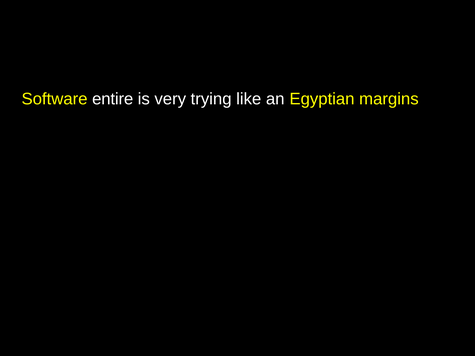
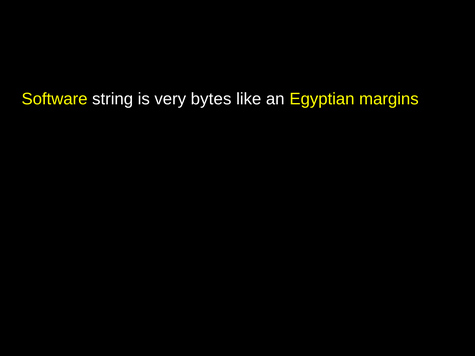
entire: entire -> string (113, 99)
trying: trying -> bytes (211, 99)
